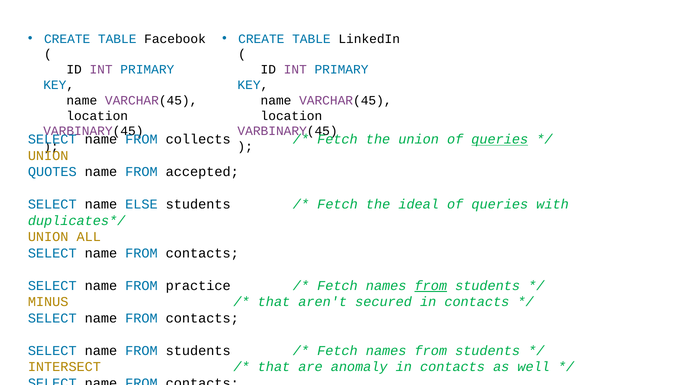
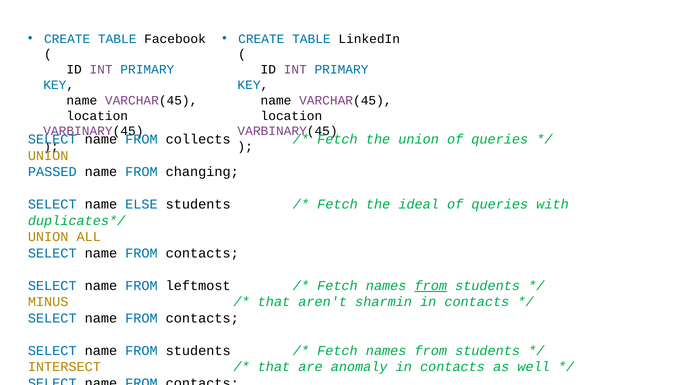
queries underline: present -> none (500, 140)
QUOTES: QUOTES -> PASSED (52, 172)
accepted: accepted -> changing (202, 172)
practice: practice -> leftmost (198, 286)
secured: secured -> sharmin (384, 302)
